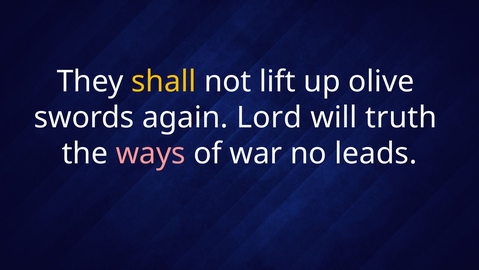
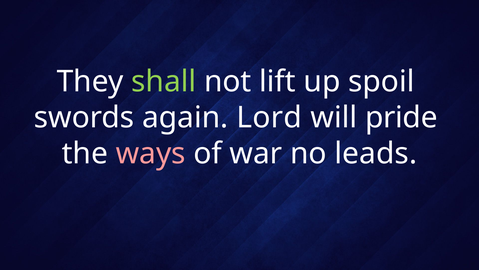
shall colour: yellow -> light green (164, 81)
olive: olive -> spoil (381, 81)
truth: truth -> pride (401, 117)
